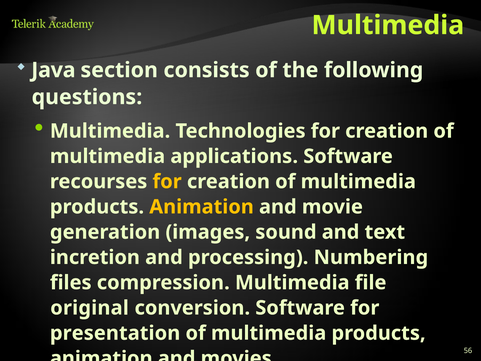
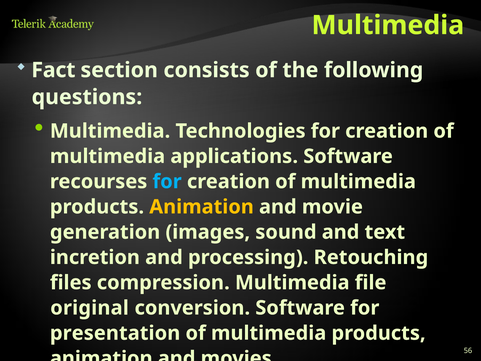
Java: Java -> Fact (53, 70)
for colour: yellow -> light blue (167, 181)
Numbering: Numbering -> Retouching (371, 257)
